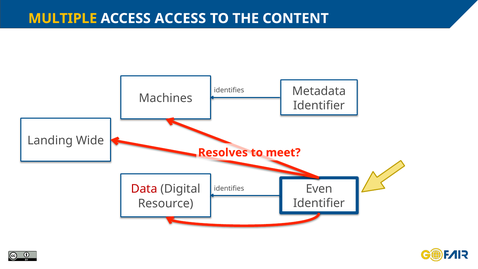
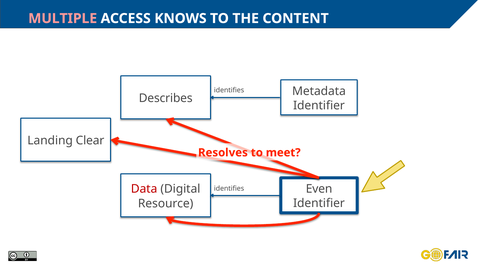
MULTIPLE colour: yellow -> pink (63, 18)
ACCESS ACCESS: ACCESS -> KNOWS (180, 18)
Machines: Machines -> Describes (166, 98)
Wide: Wide -> Clear (90, 141)
